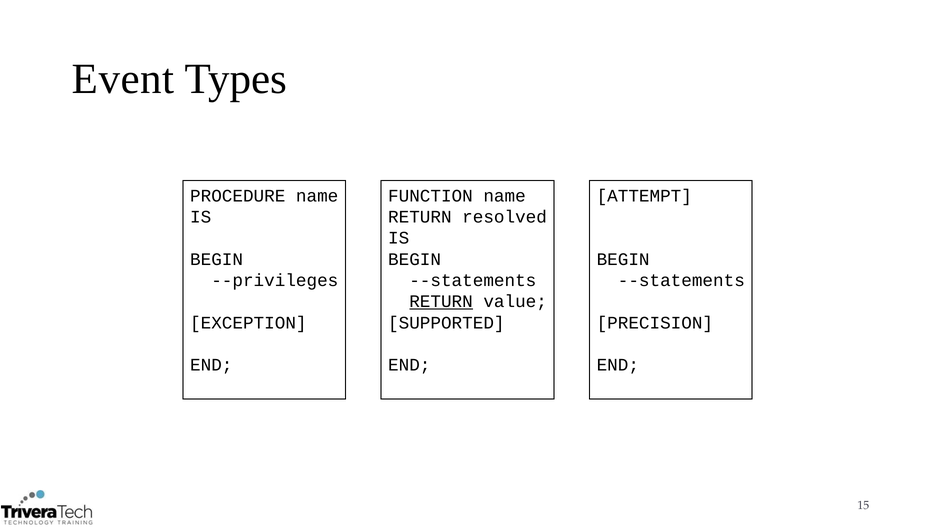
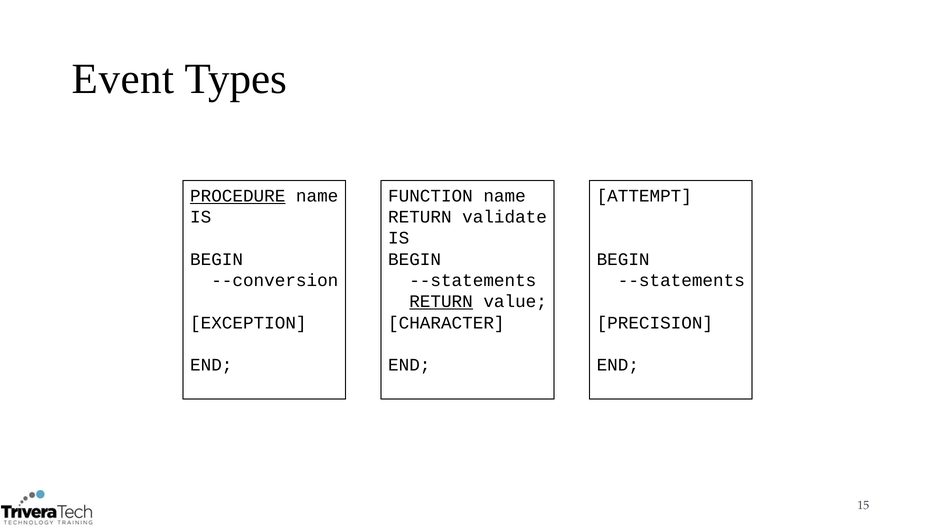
PROCEDURE underline: none -> present (238, 196)
resolved: resolved -> validate (505, 217)
--privileges: --privileges -> --conversion (275, 281)
SUPPORTED: SUPPORTED -> CHARACTER (446, 323)
